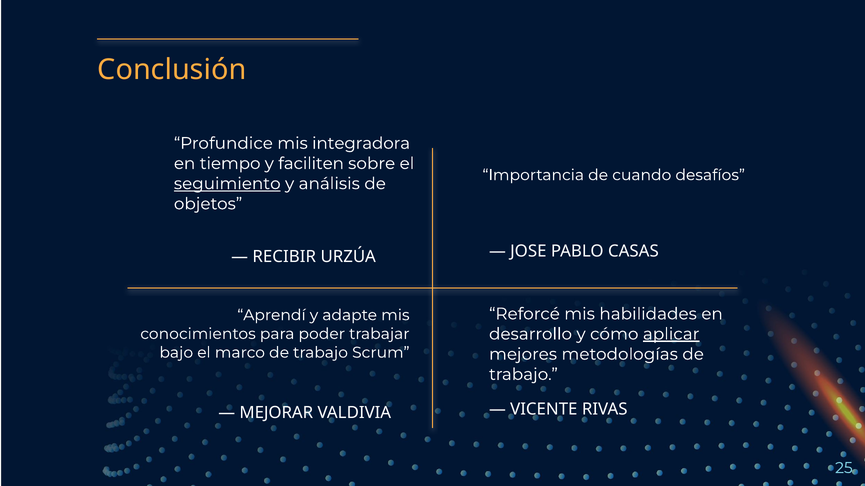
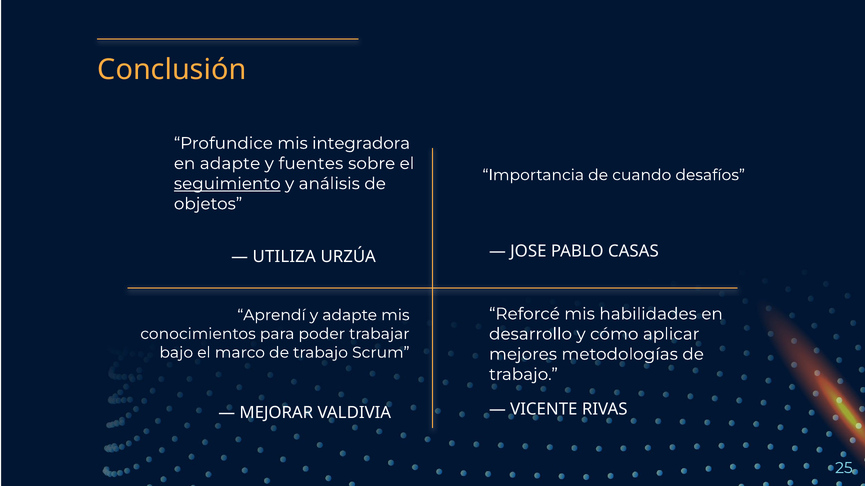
en tiempo: tiempo -> adapte (230, 164)
faciliten: faciliten -> fuentes (311, 164)
RECIBIR: RECIBIR -> UTILIZA (284, 257)
aplicar underline: present -> none (671, 334)
